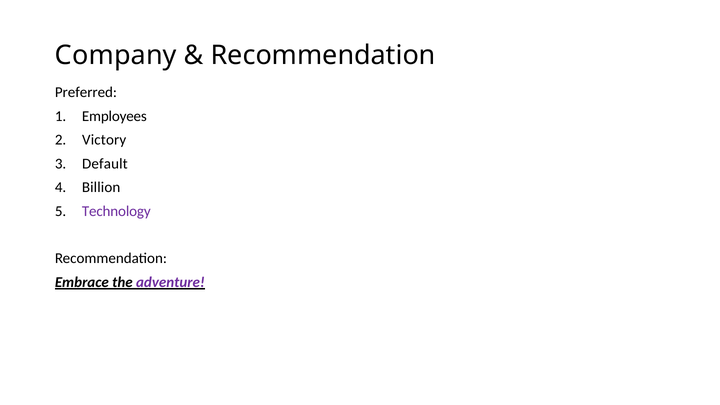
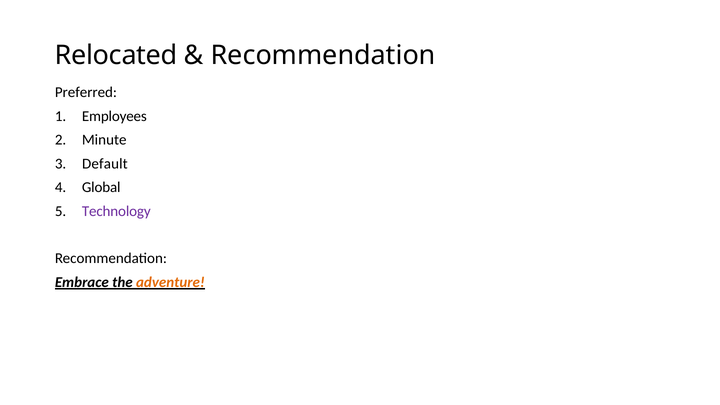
Company: Company -> Relocated (116, 55)
Victory: Victory -> Minute (104, 140)
Billion: Billion -> Global (101, 187)
adventure colour: purple -> orange (170, 282)
